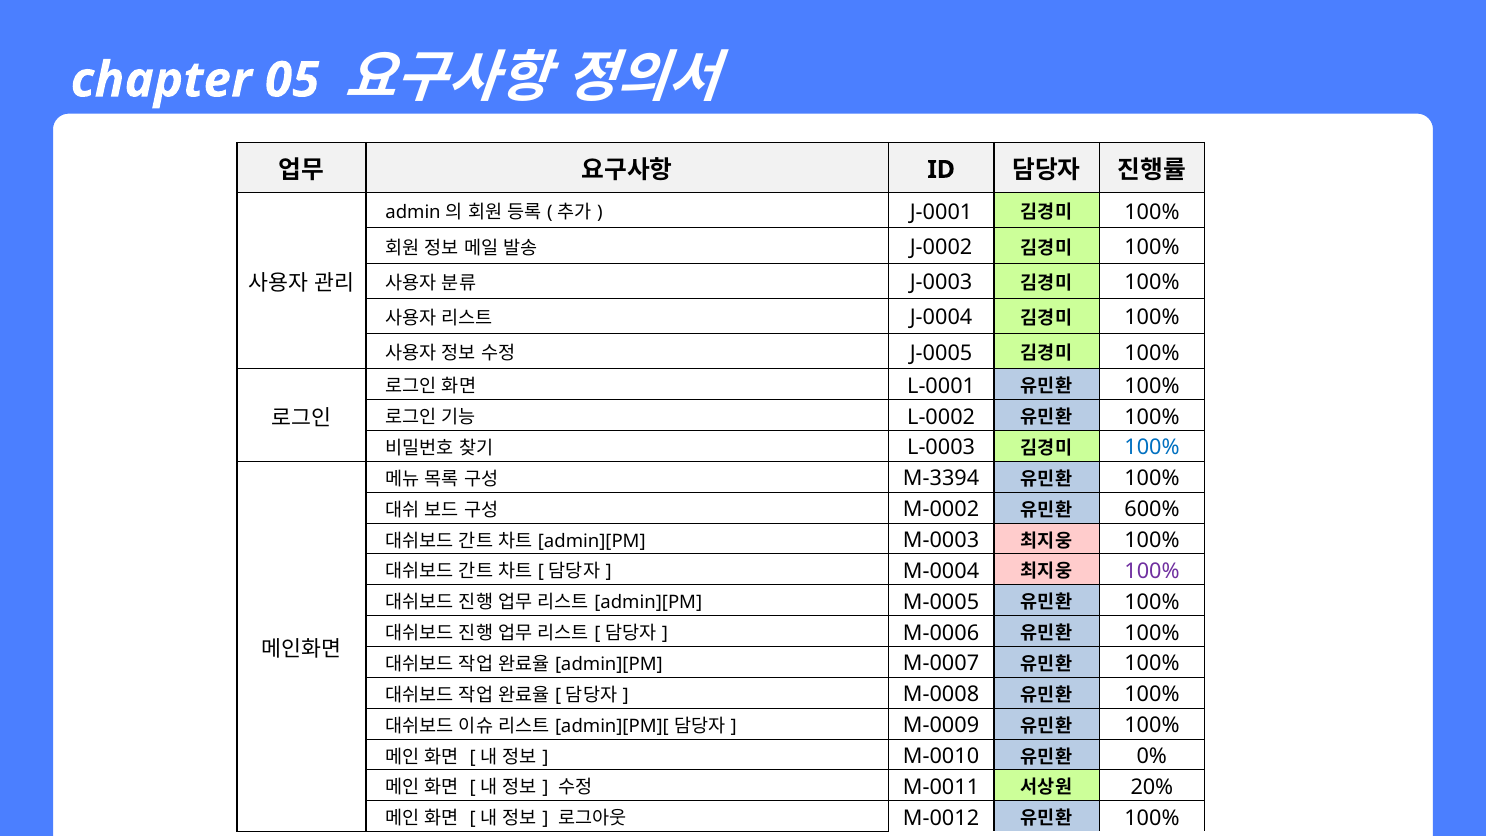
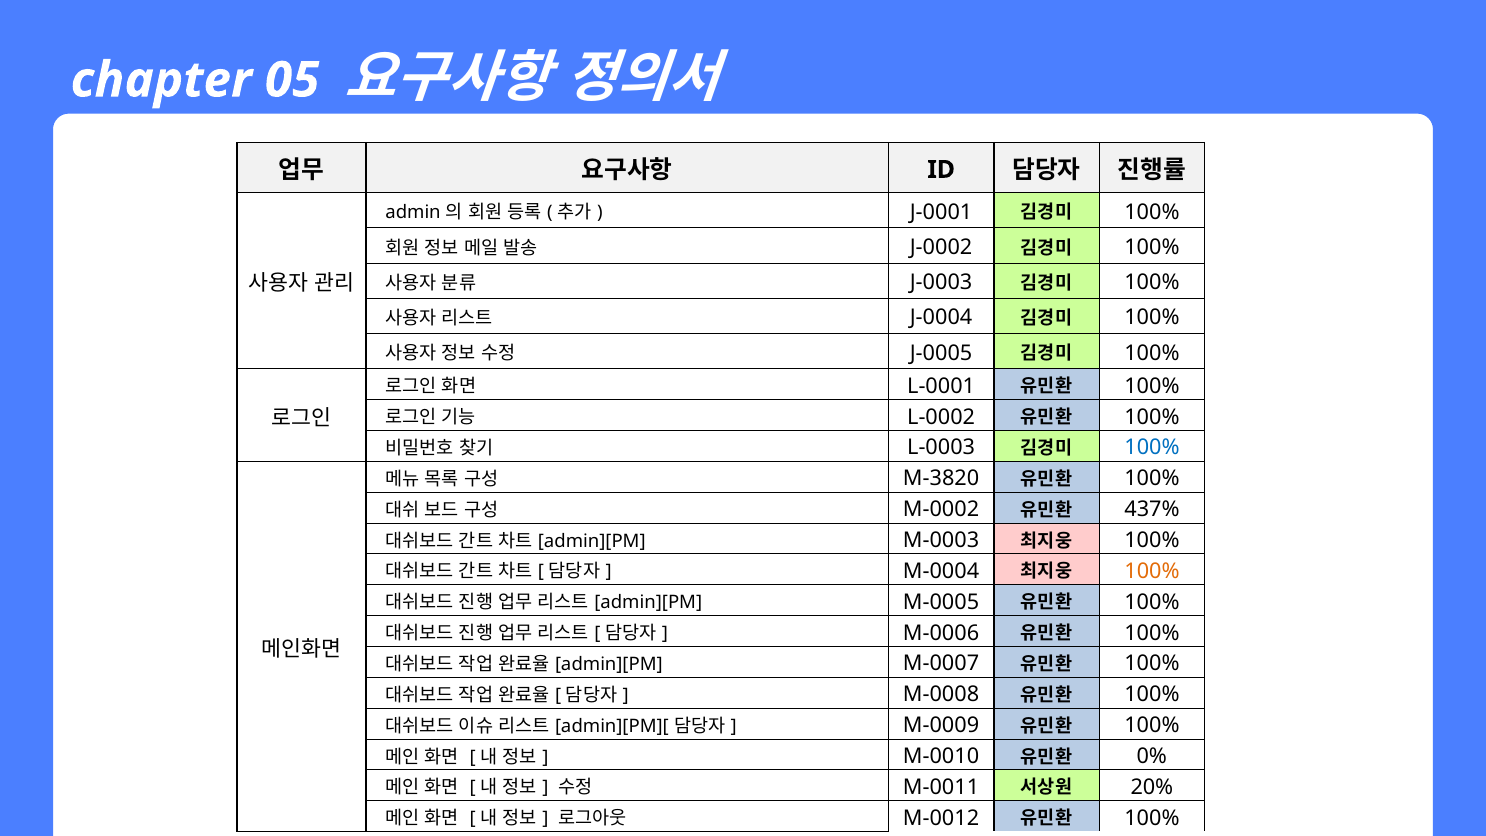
M-3394: M-3394 -> M-3820 (941, 479)
600%: 600% -> 437% (1152, 509)
100% colour: purple -> orange (1152, 571)
